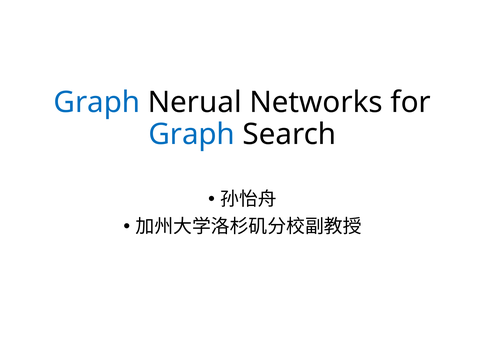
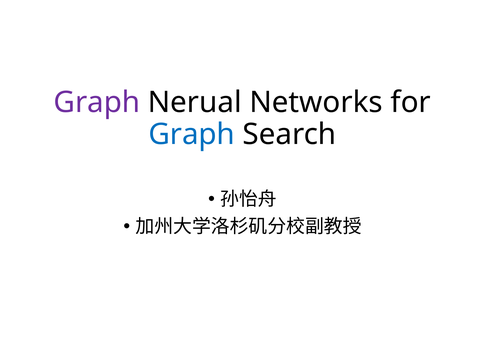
Graph colour: blue -> purple (97, 102)
